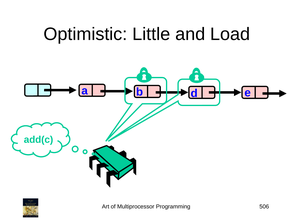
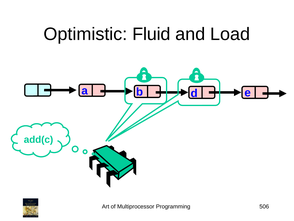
Little: Little -> Fluid (151, 34)
